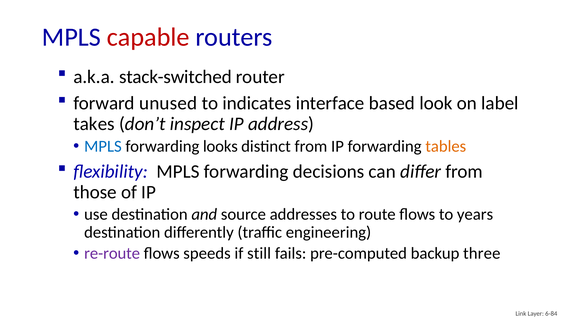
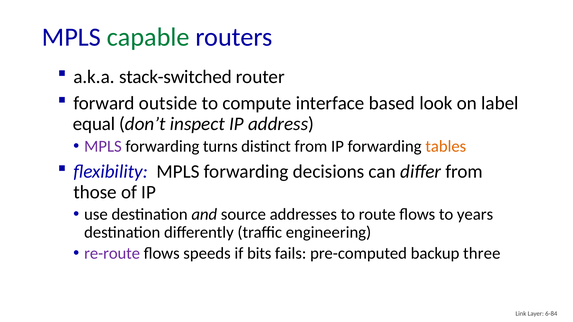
capable colour: red -> green (148, 37)
unused: unused -> outside (168, 103)
indicates: indicates -> compute (257, 103)
takes: takes -> equal (94, 124)
MPLS colour: blue -> purple (103, 146)
looks: looks -> turns (220, 146)
still: still -> bits (259, 254)
